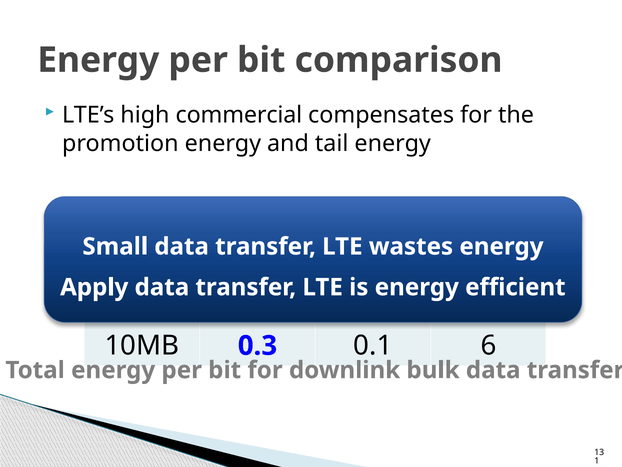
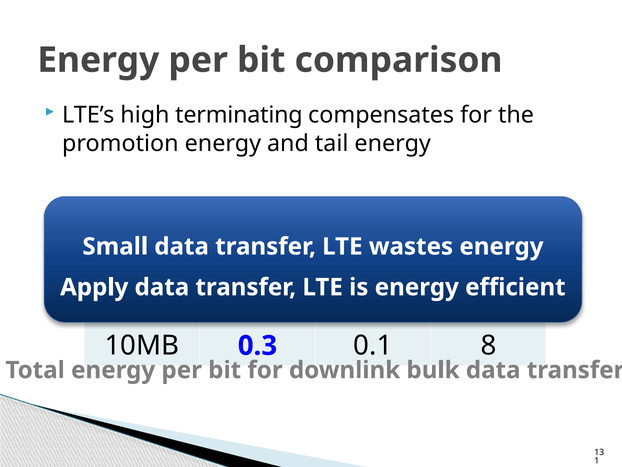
commercial: commercial -> terminating (239, 115)
0.1 6: 6 -> 8 (488, 345)
